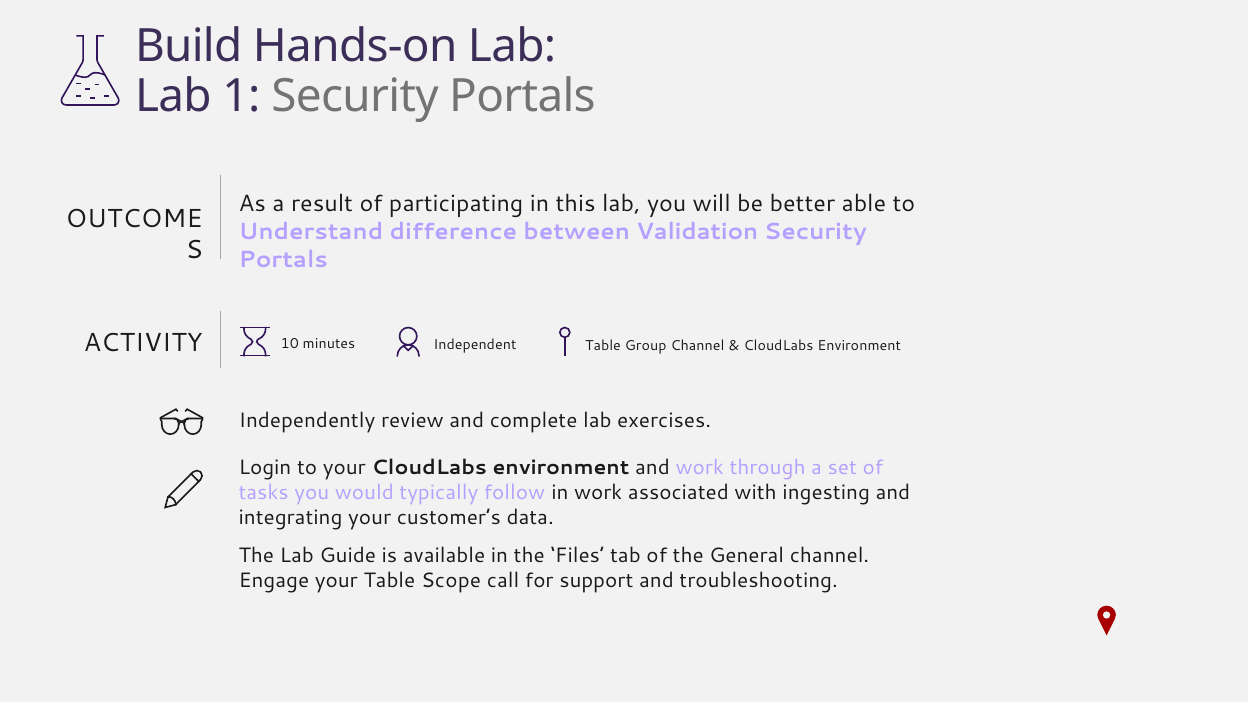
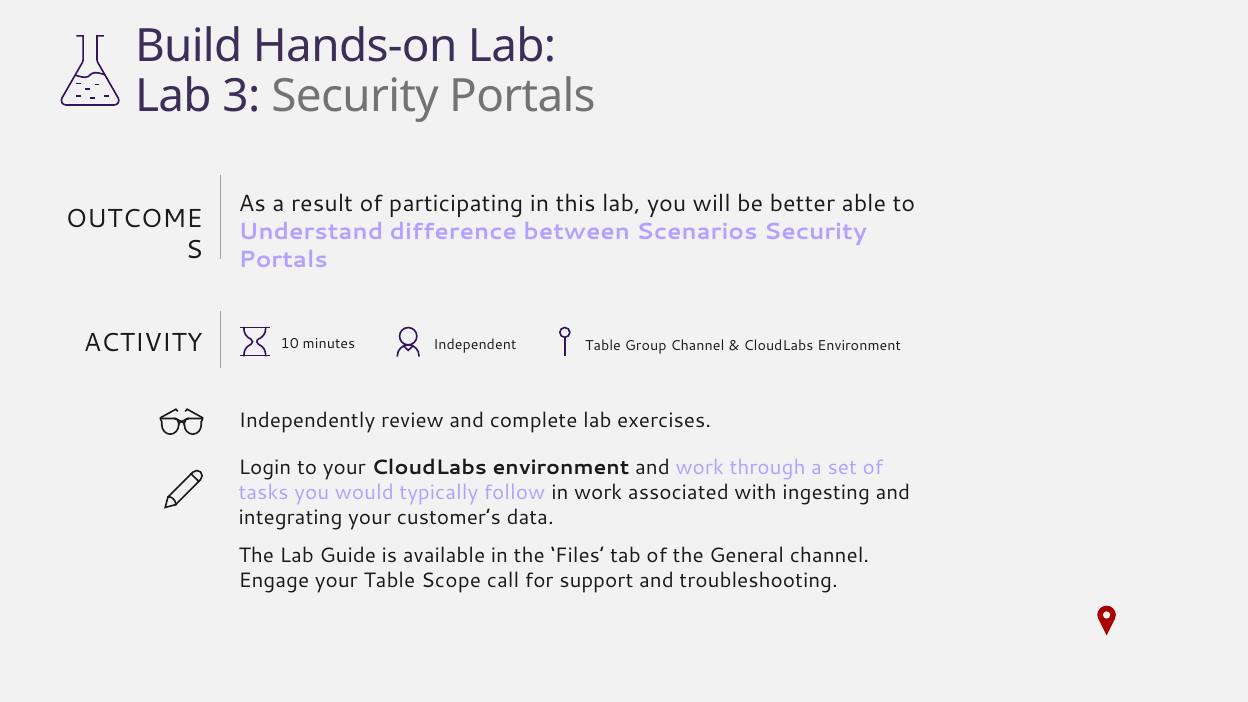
1: 1 -> 3 (241, 96)
Validation: Validation -> Scenarios (697, 232)
